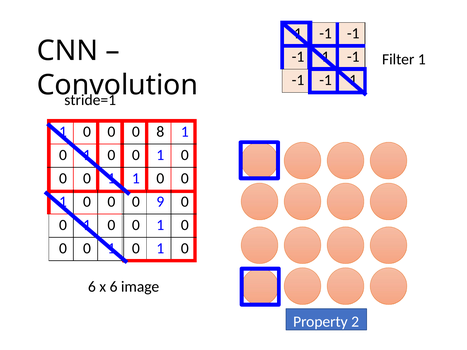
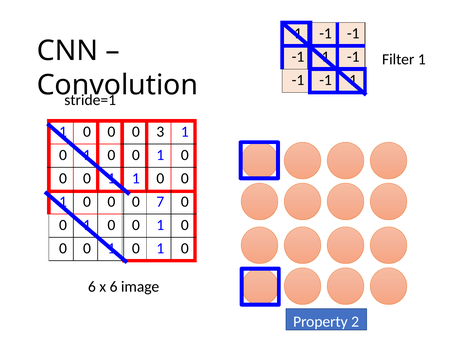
0 8: 8 -> 3 (160, 132)
9: 9 -> 7 (160, 202)
